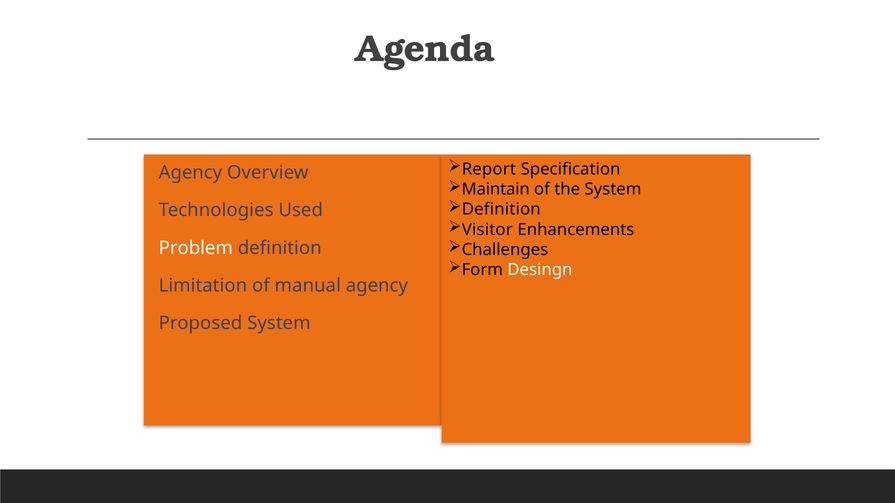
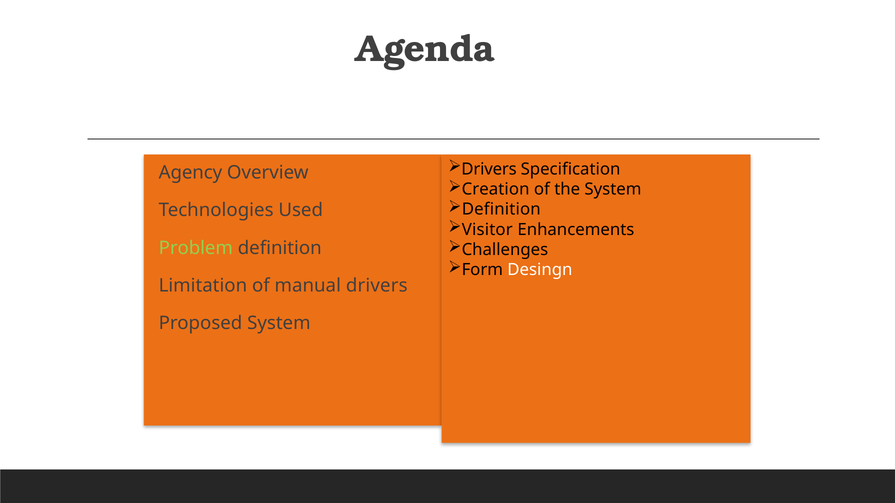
Report: Report -> Drivers (489, 169)
Maintain: Maintain -> Creation (496, 189)
Problem colour: white -> light green (196, 248)
manual agency: agency -> drivers (377, 286)
